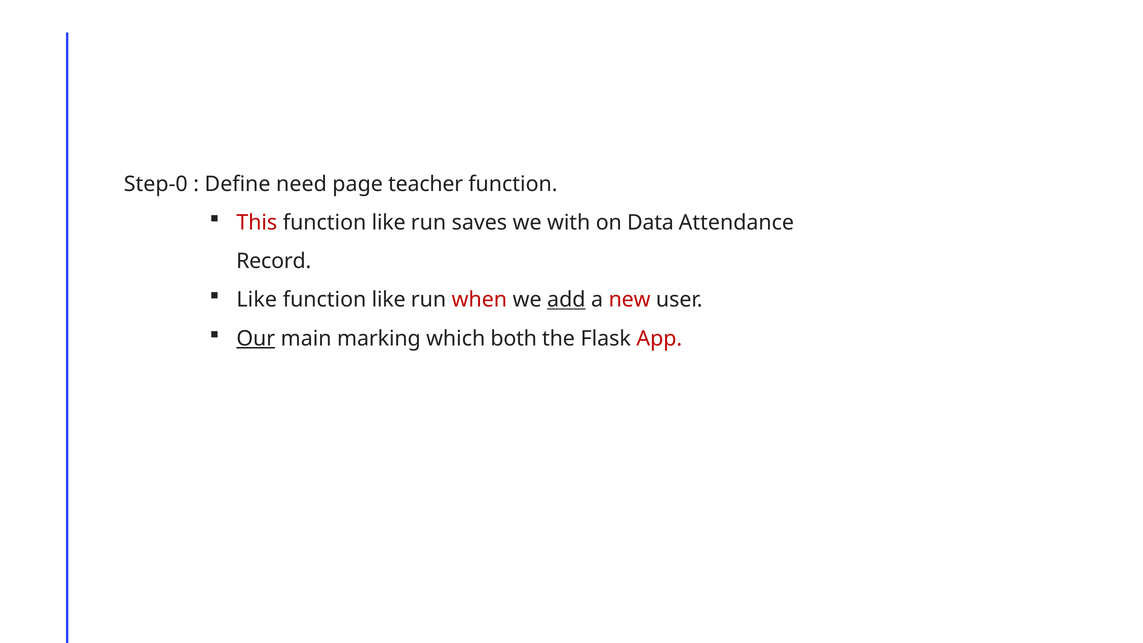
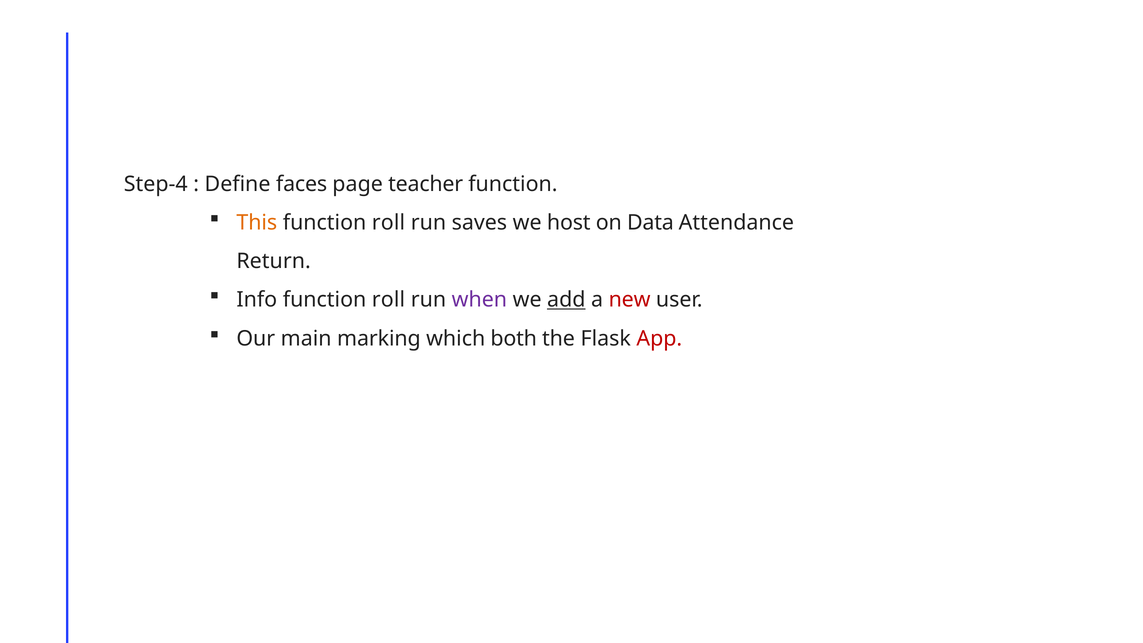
Step-0: Step-0 -> Step-4 (156, 184)
need: need -> faces (302, 184)
This colour: red -> orange (257, 223)
like: like -> roll (388, 223)
with: with -> host (569, 223)
Record: Record -> Return (274, 261)
Like: Like -> Info (257, 300)
like: like -> roll (388, 300)
when colour: red -> purple (479, 300)
Our underline: present -> none (256, 338)
